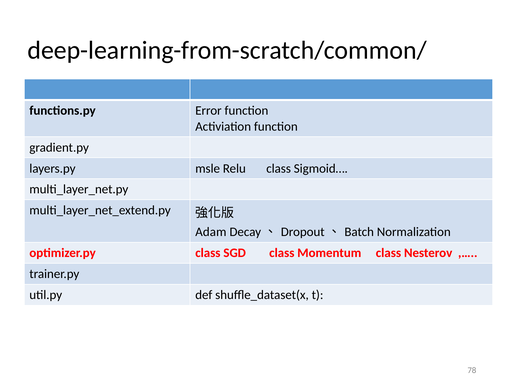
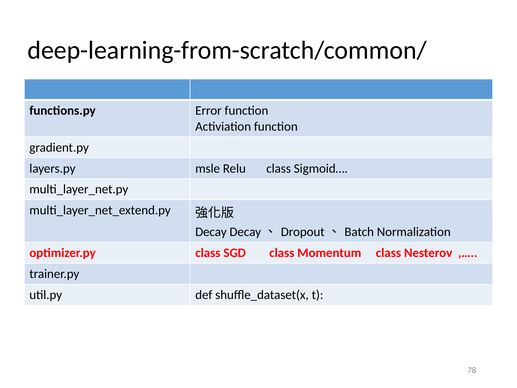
Adam: Adam -> Decay (211, 232)
